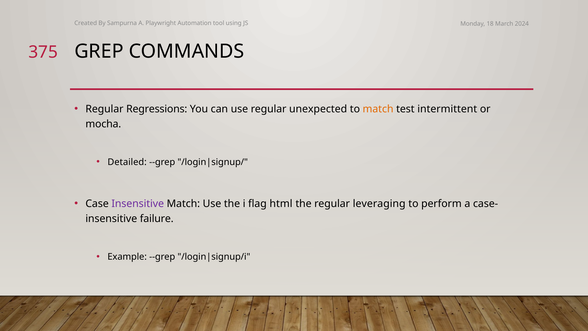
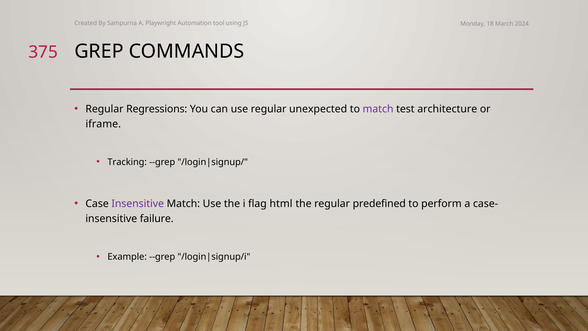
match colour: orange -> purple (378, 109)
intermittent: intermittent -> architecture (447, 109)
mocha: mocha -> iframe (103, 124)
Detailed: Detailed -> Tracking (127, 162)
leveraging: leveraging -> predefined (379, 204)
